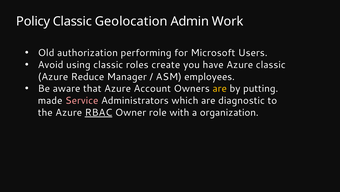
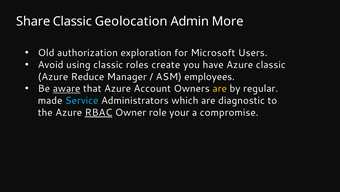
Policy: Policy -> Share (33, 21)
Work: Work -> More (228, 21)
performing: performing -> exploration (146, 53)
aware underline: none -> present (67, 88)
putting: putting -> regular (261, 88)
Service colour: pink -> light blue (82, 100)
with: with -> your (179, 112)
organization: organization -> compromise (229, 112)
